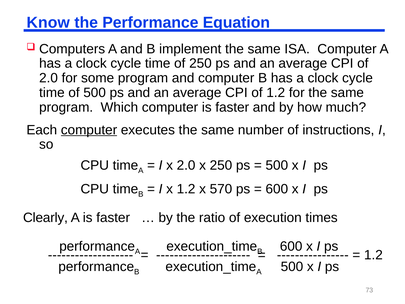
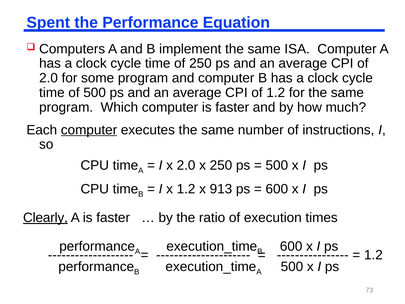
Know: Know -> Spent (48, 23)
570: 570 -> 913 (221, 189)
Clearly underline: none -> present (45, 218)
